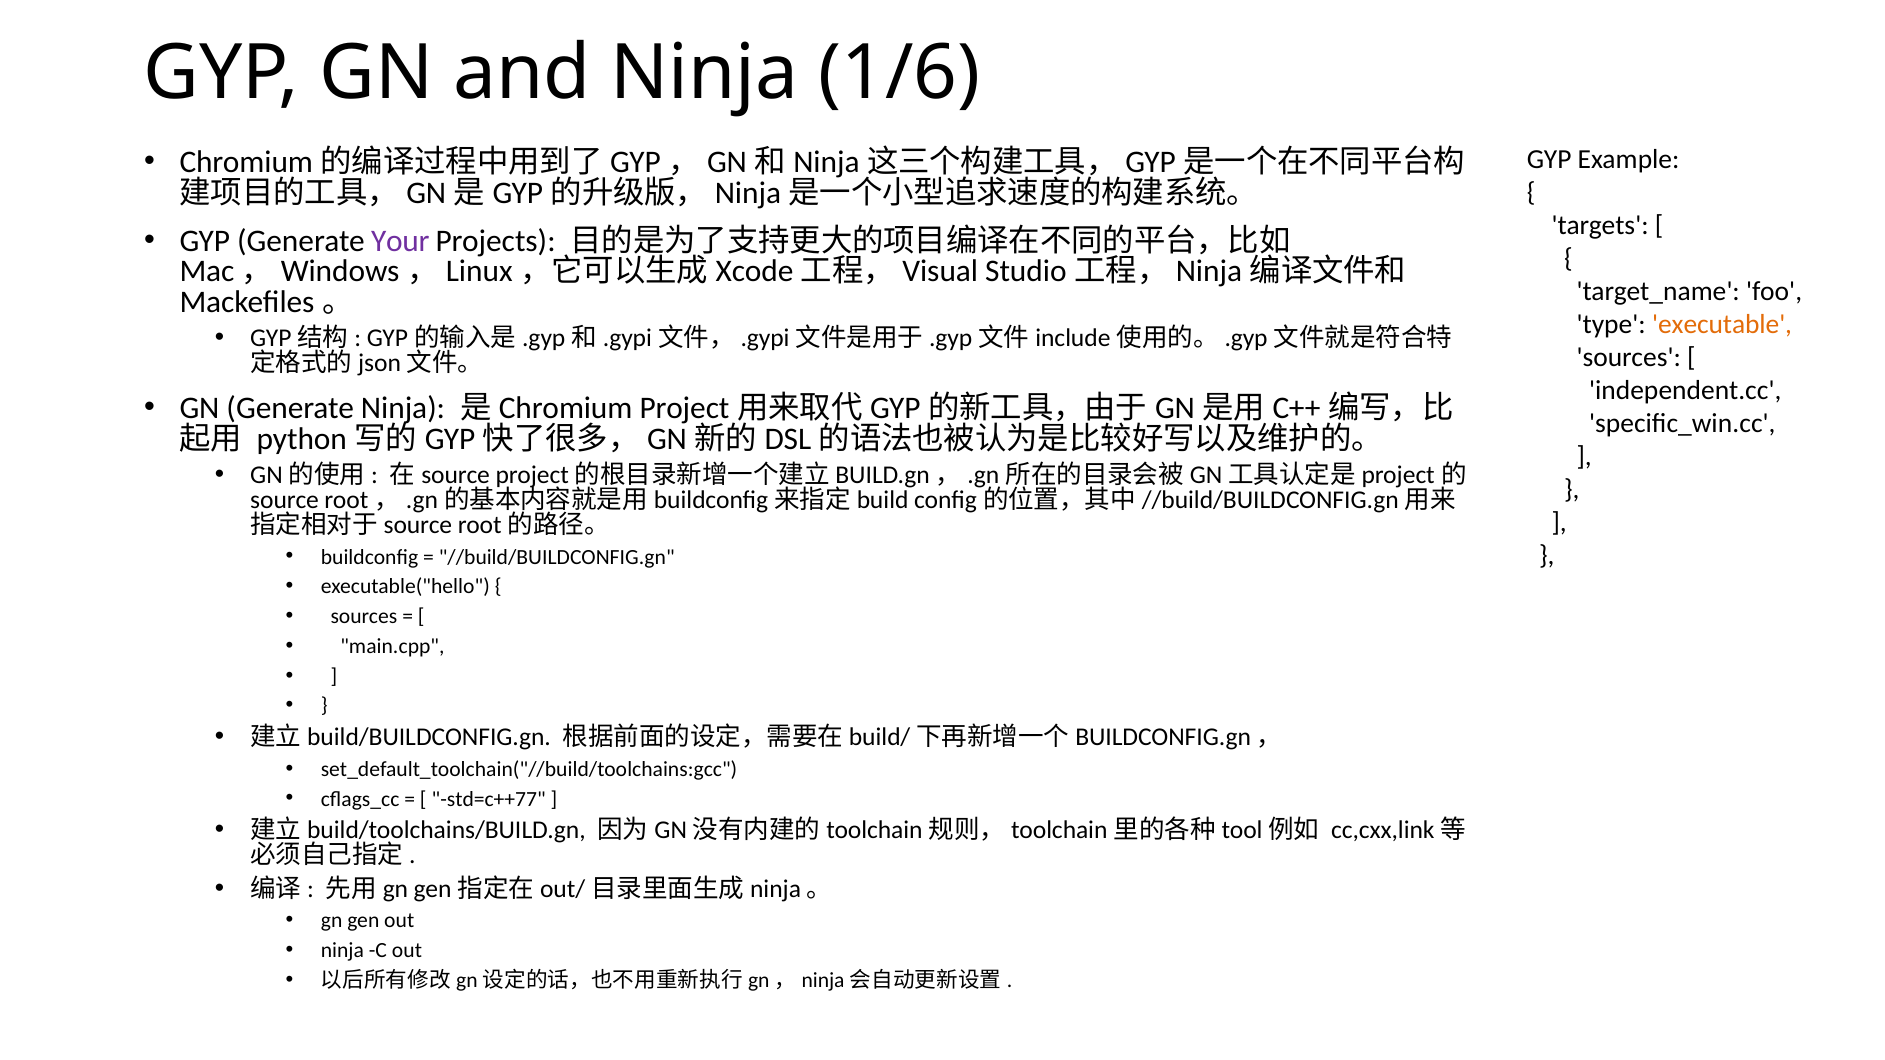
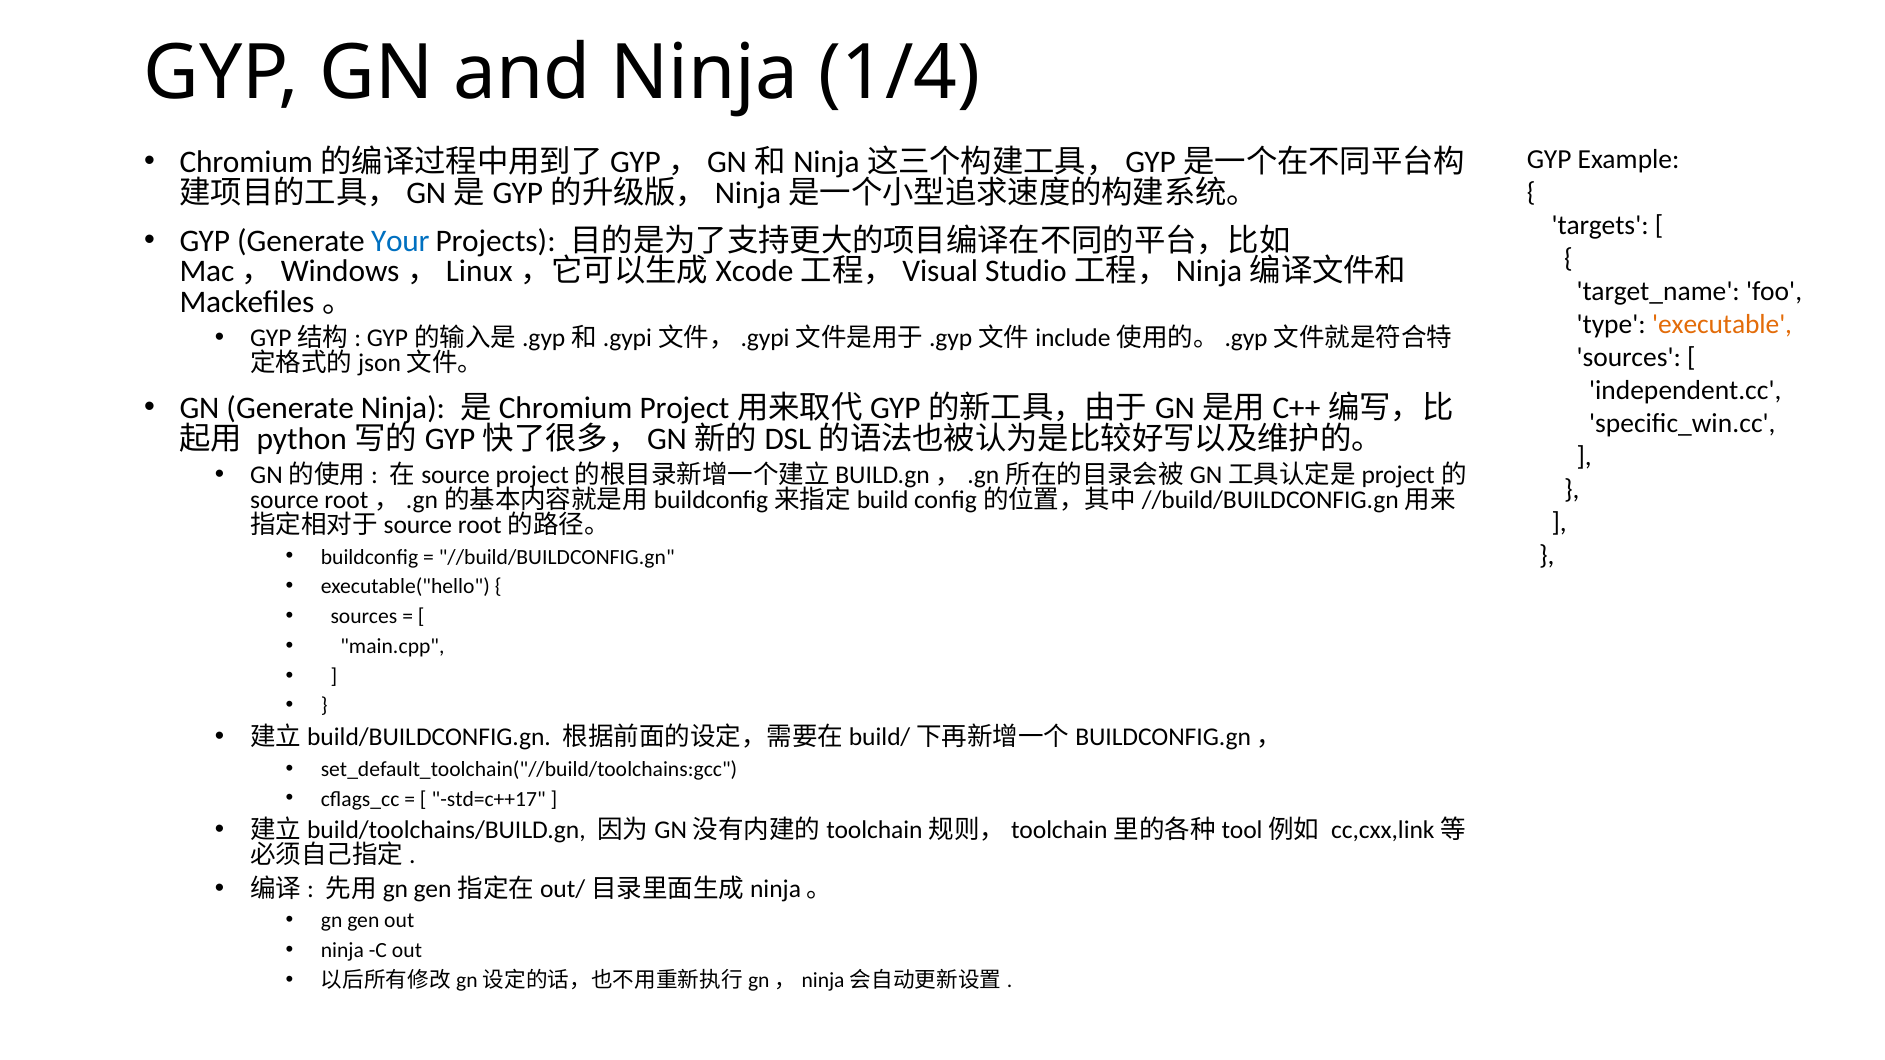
1/6: 1/6 -> 1/4 (900, 73)
Your colour: purple -> blue (400, 241)
std=c++77: std=c++77 -> std=c++17 (489, 799)
